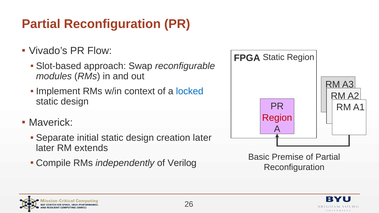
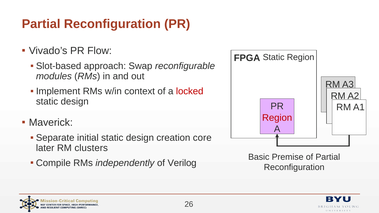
locked colour: blue -> red (190, 91)
creation later: later -> core (202, 138)
extends: extends -> clusters (91, 148)
